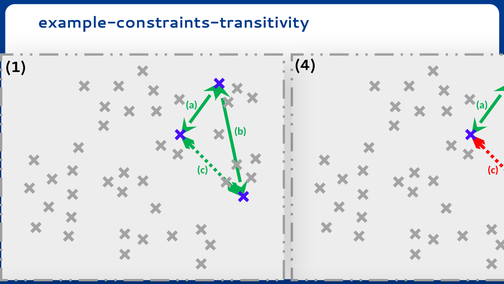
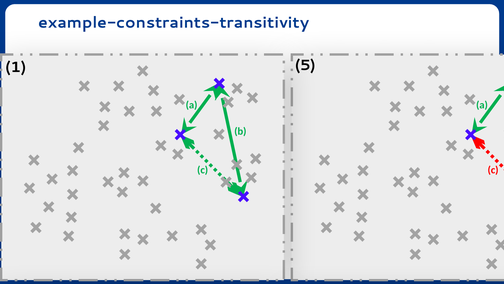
4: 4 -> 5 (305, 65)
